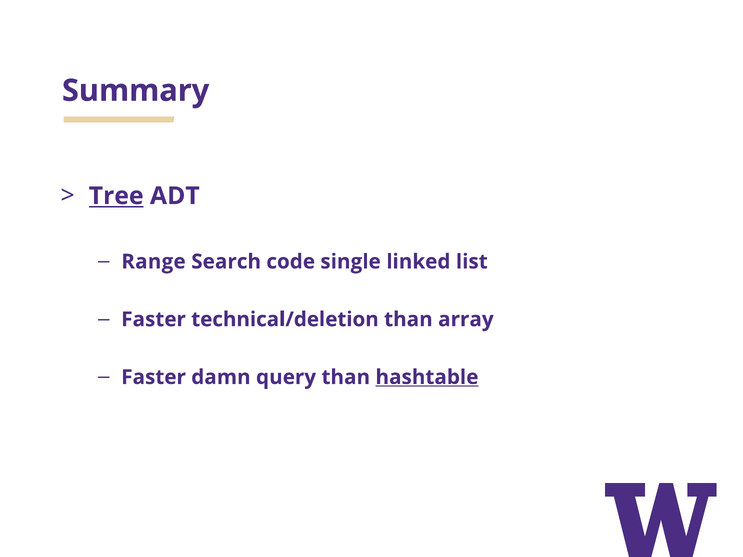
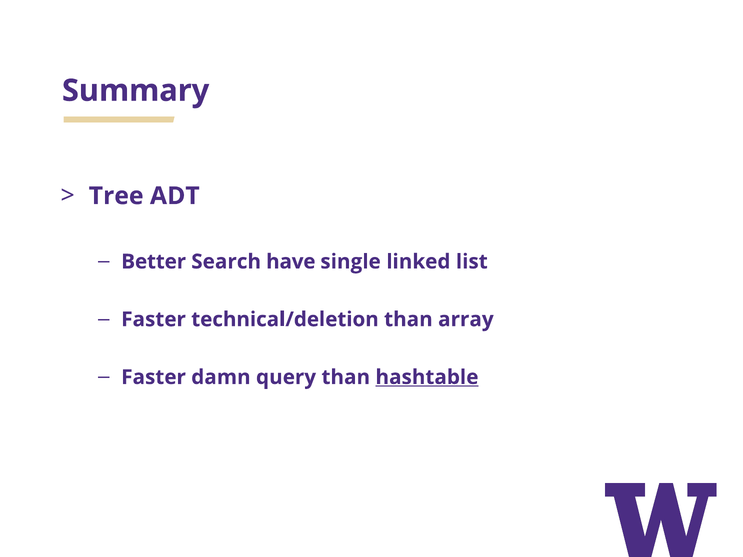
Tree underline: present -> none (116, 196)
Range: Range -> Better (154, 262)
code: code -> have (291, 262)
